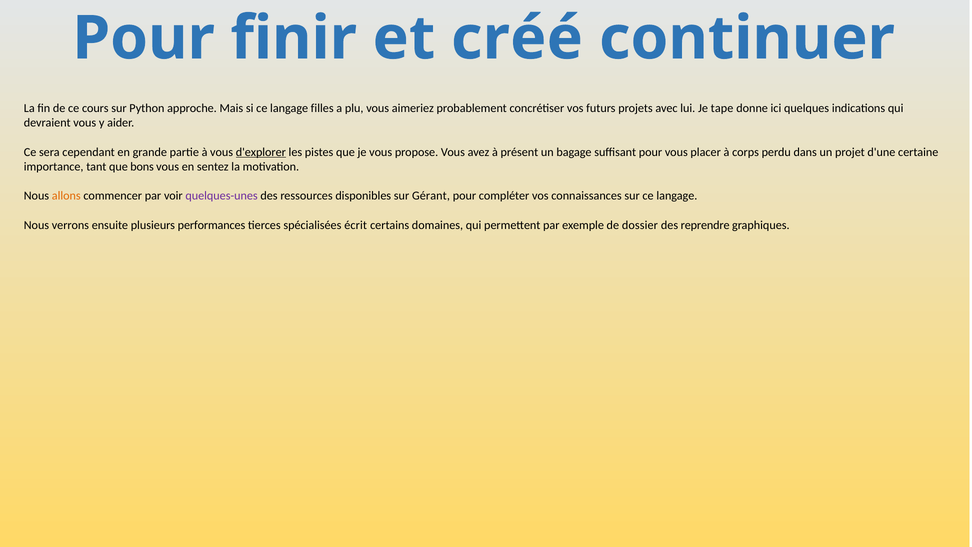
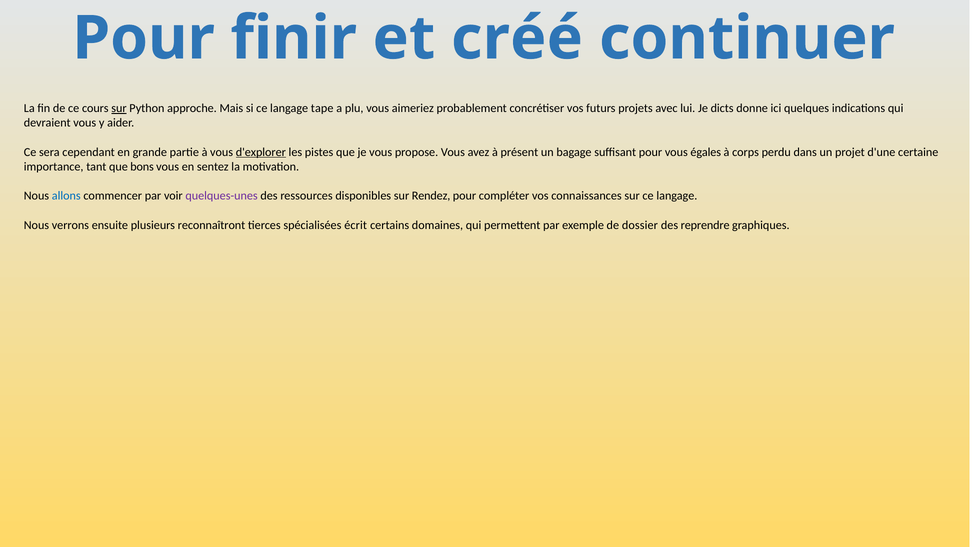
sur underline: none -> present (119, 108)
filles: filles -> tape (322, 108)
tape: tape -> dicts (722, 108)
placer: placer -> égales (706, 152)
allons colour: orange -> blue (66, 196)
Gérant: Gérant -> Rendez (431, 196)
performances: performances -> reconnaîtront (211, 225)
